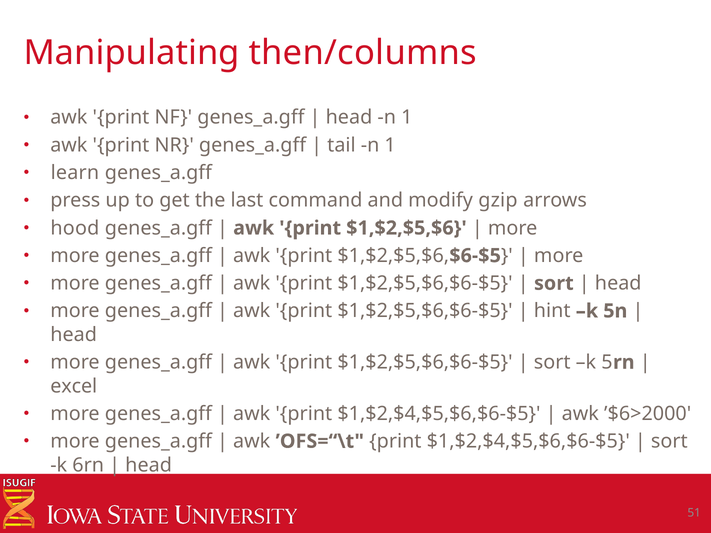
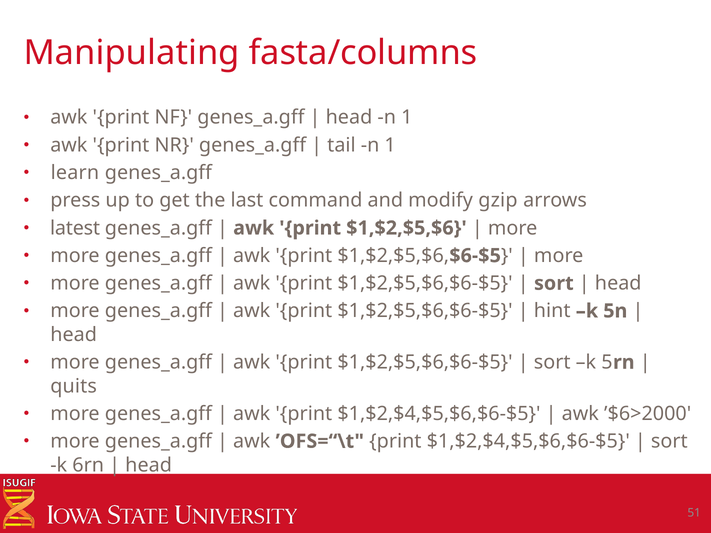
then/columns: then/columns -> fasta/columns (363, 53)
hood: hood -> latest (75, 228)
excel: excel -> quits (74, 386)
